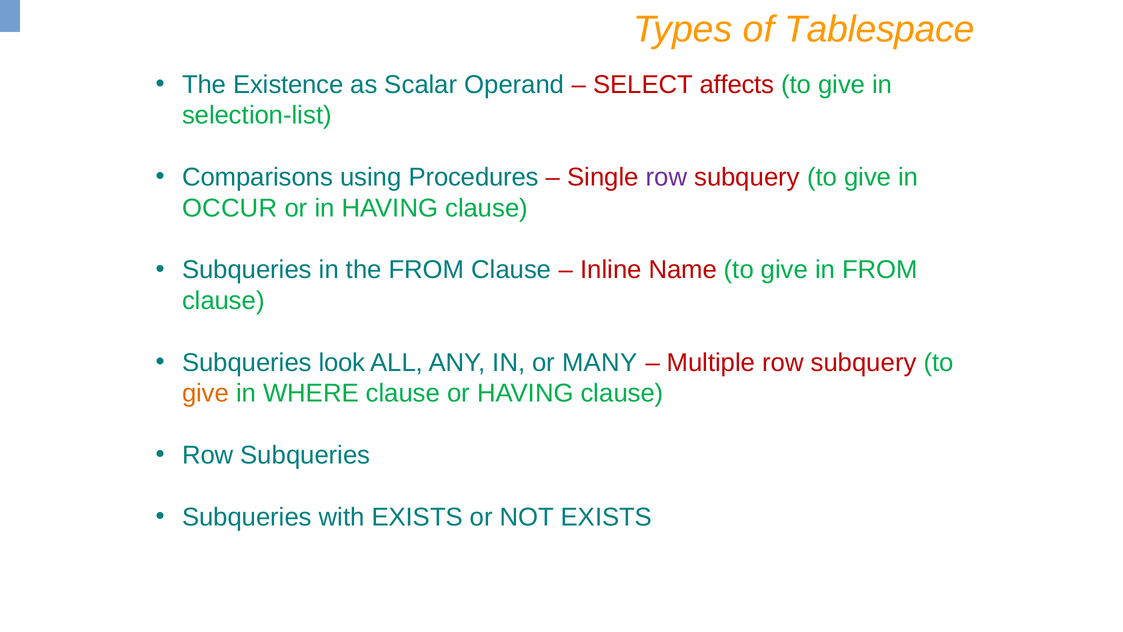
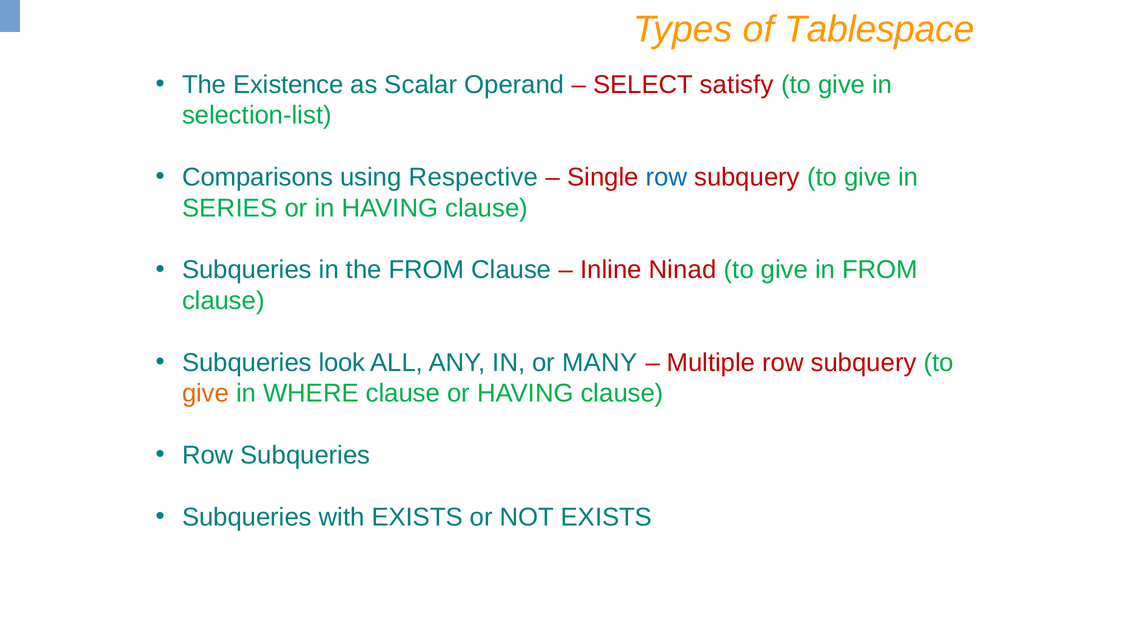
affects: affects -> satisfy (737, 85)
Procedures: Procedures -> Respective (473, 177)
row colour: purple -> blue (666, 177)
OCCUR: OCCUR -> SERIES (230, 208)
Name: Name -> Ninad (683, 270)
